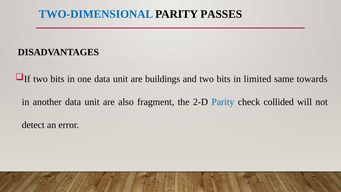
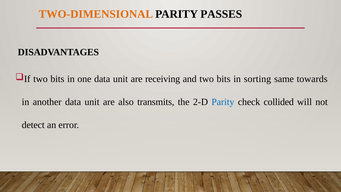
TWO-DIMENSIONAL colour: blue -> orange (96, 14)
buildings: buildings -> receiving (163, 79)
limited: limited -> sorting (257, 79)
fragment: fragment -> transmits (156, 102)
